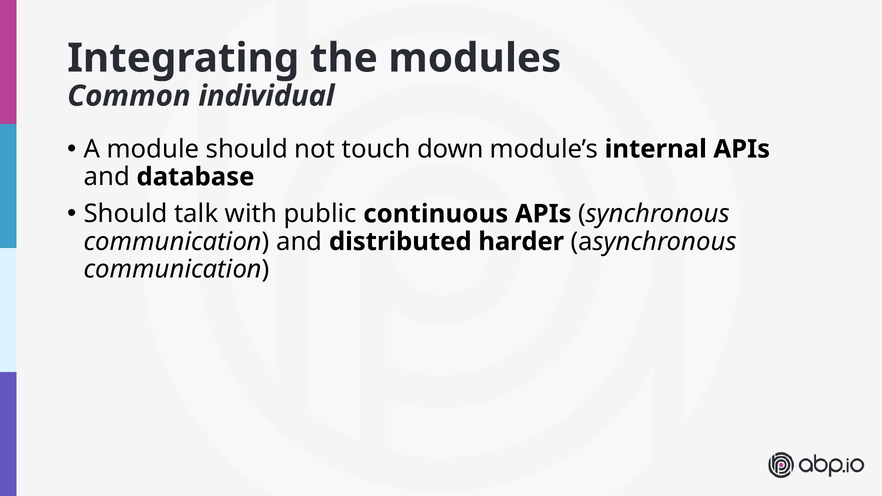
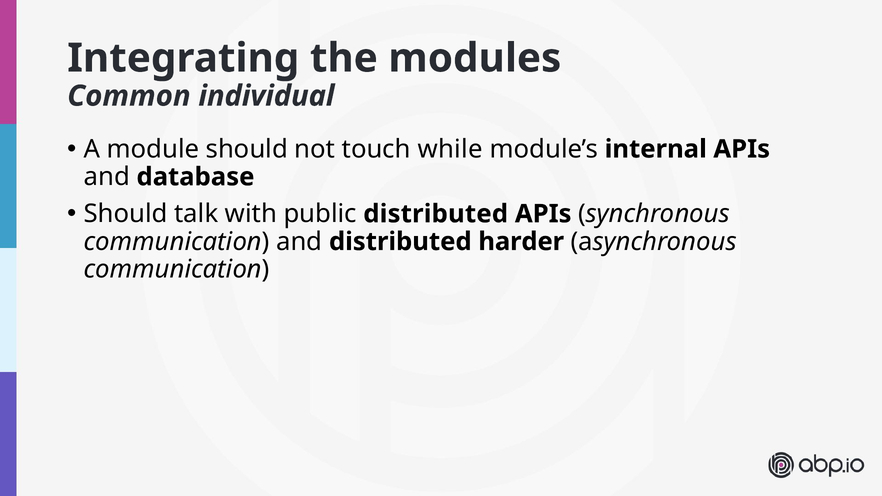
down: down -> while (450, 149)
public continuous: continuous -> distributed (436, 214)
